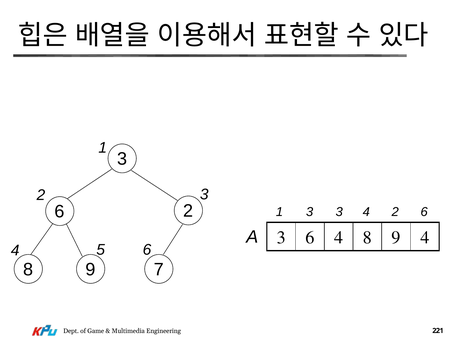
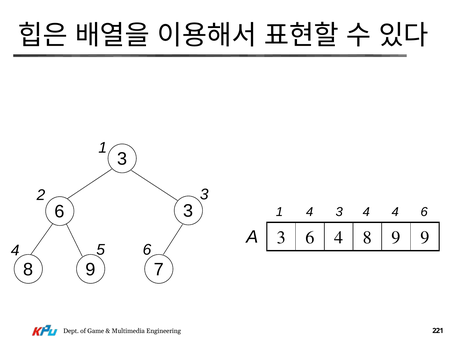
6 2: 2 -> 3 (188, 211)
1 3: 3 -> 4 (310, 212)
4 2: 2 -> 4 (395, 212)
9 4: 4 -> 9 (425, 238)
